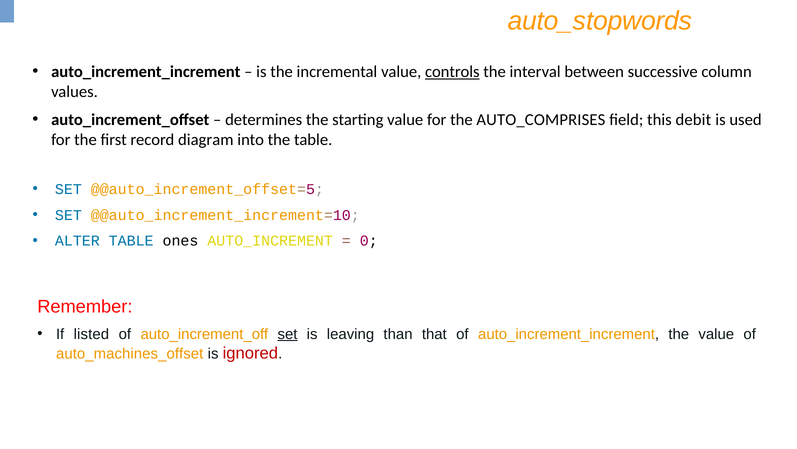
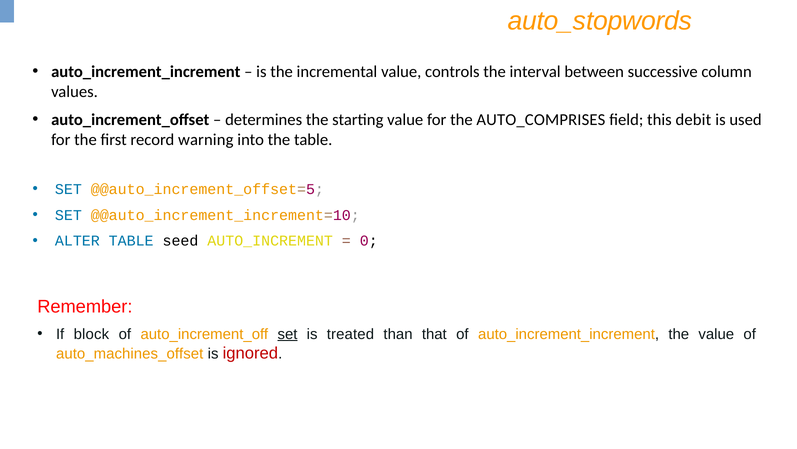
controls underline: present -> none (452, 72)
diagram: diagram -> warning (206, 139)
ones: ones -> seed (180, 241)
listed: listed -> block (91, 334)
leaving: leaving -> treated (350, 334)
